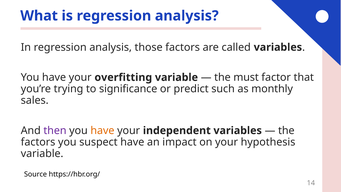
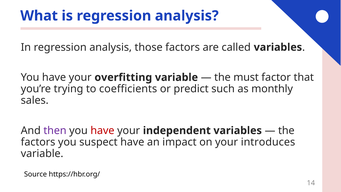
significance: significance -> coefficients (128, 89)
have colour: orange -> red (102, 130)
hypothesis: hypothesis -> introduces (268, 142)
